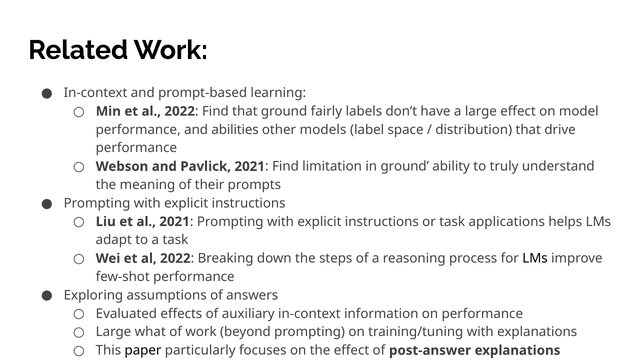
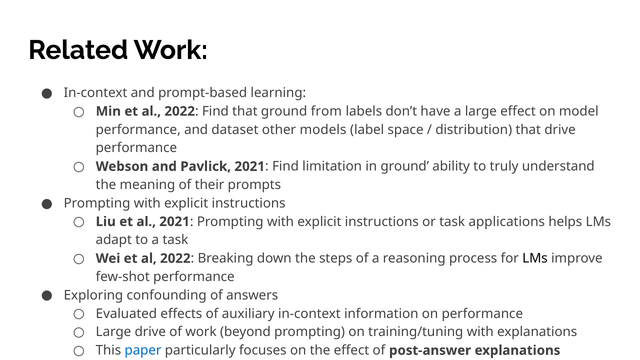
fairly: fairly -> from (326, 111)
abilities: abilities -> dataset (235, 130)
assumptions: assumptions -> confounding (167, 295)
Large what: what -> drive (150, 332)
paper colour: black -> blue (143, 350)
